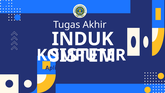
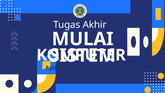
INDUK: INDUK -> MULAI (83, 39)
